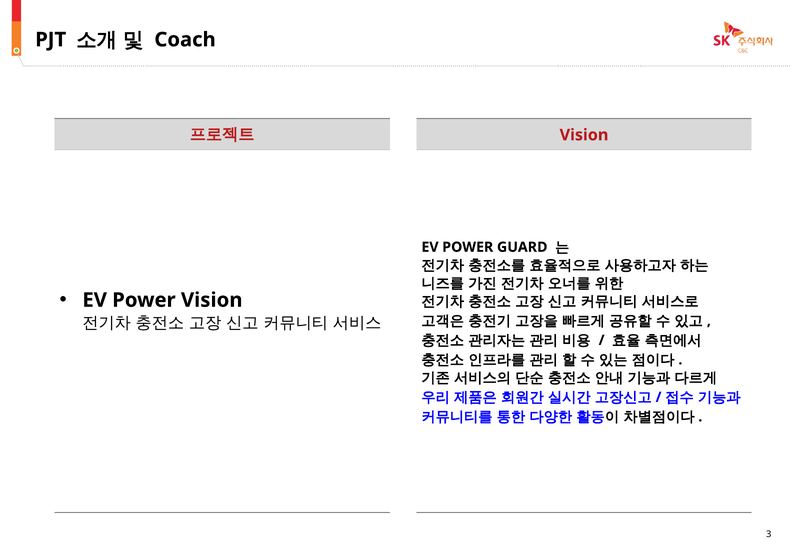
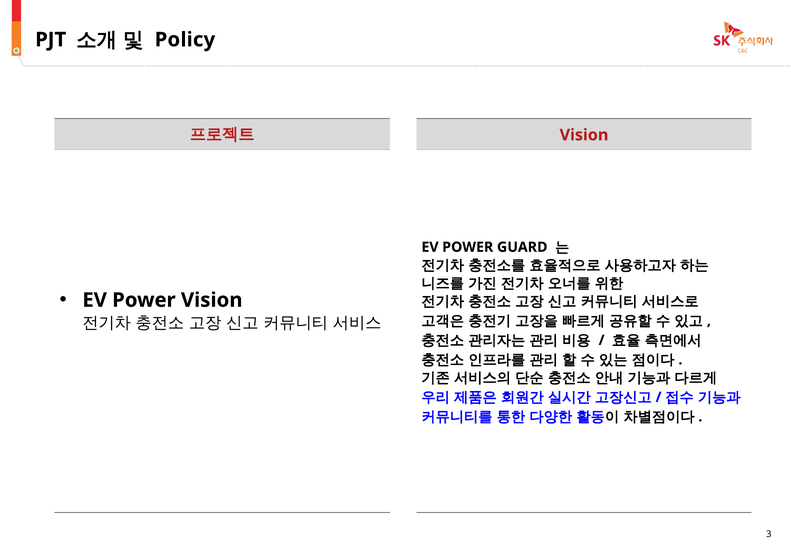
Coach: Coach -> Policy (185, 40)
